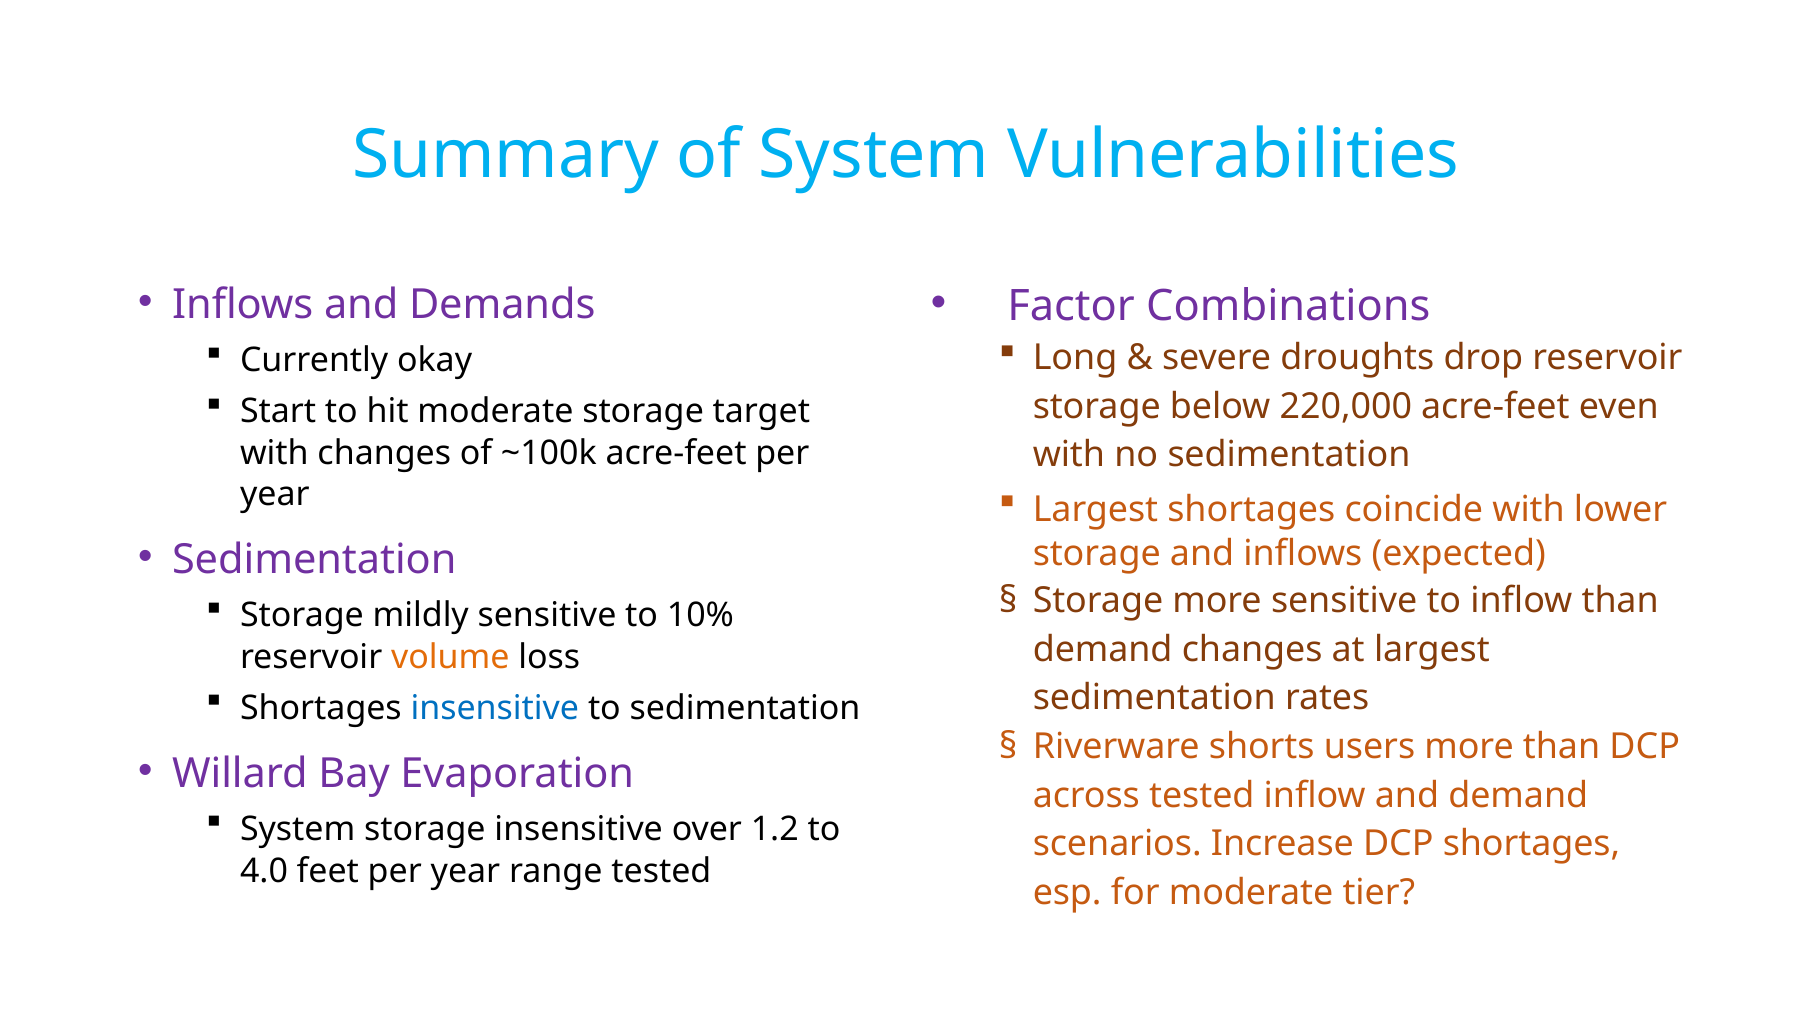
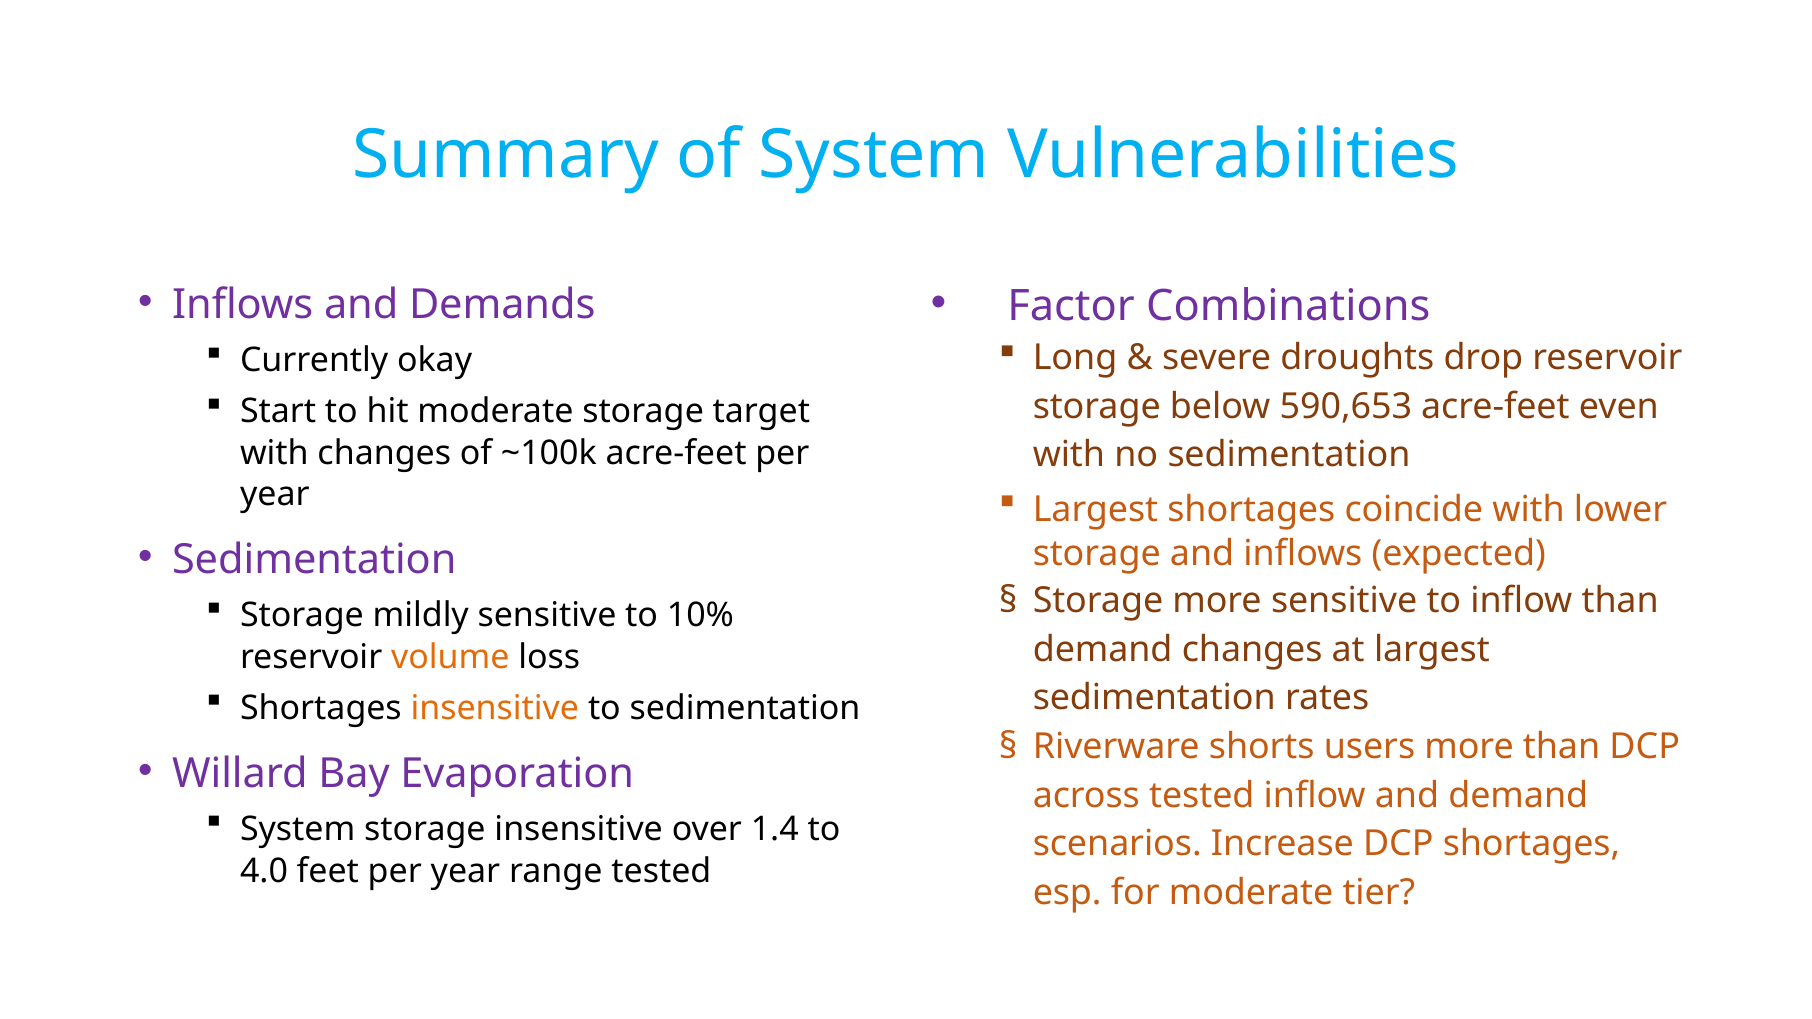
220,000: 220,000 -> 590,653 (1346, 406)
insensitive colour: blue -> orange (495, 708)
1.2: 1.2 -> 1.4 (775, 829)
